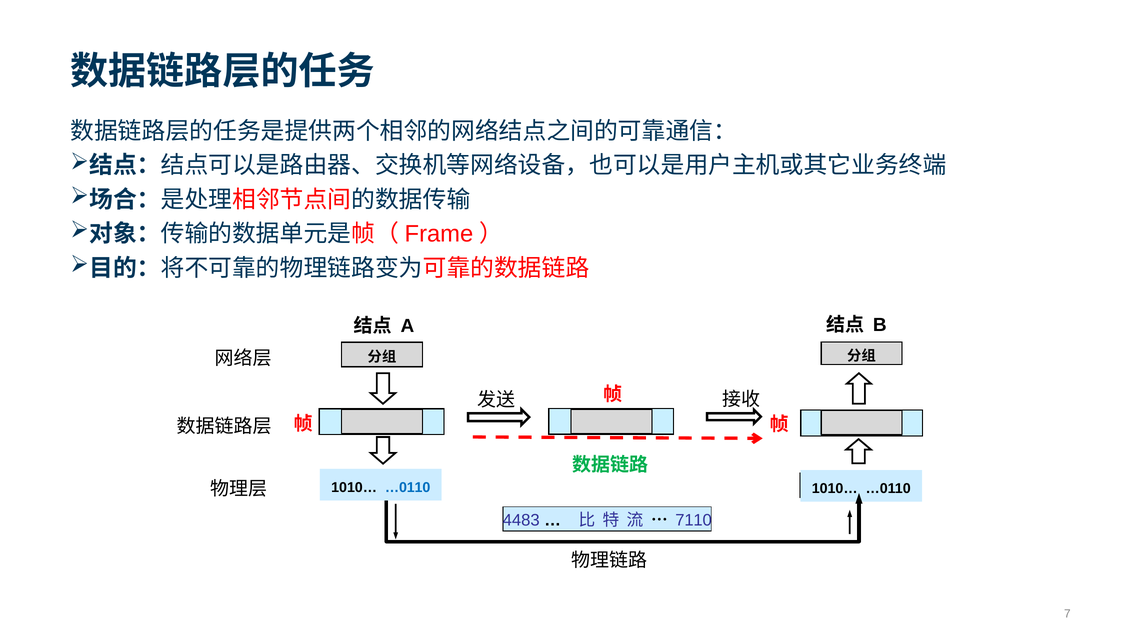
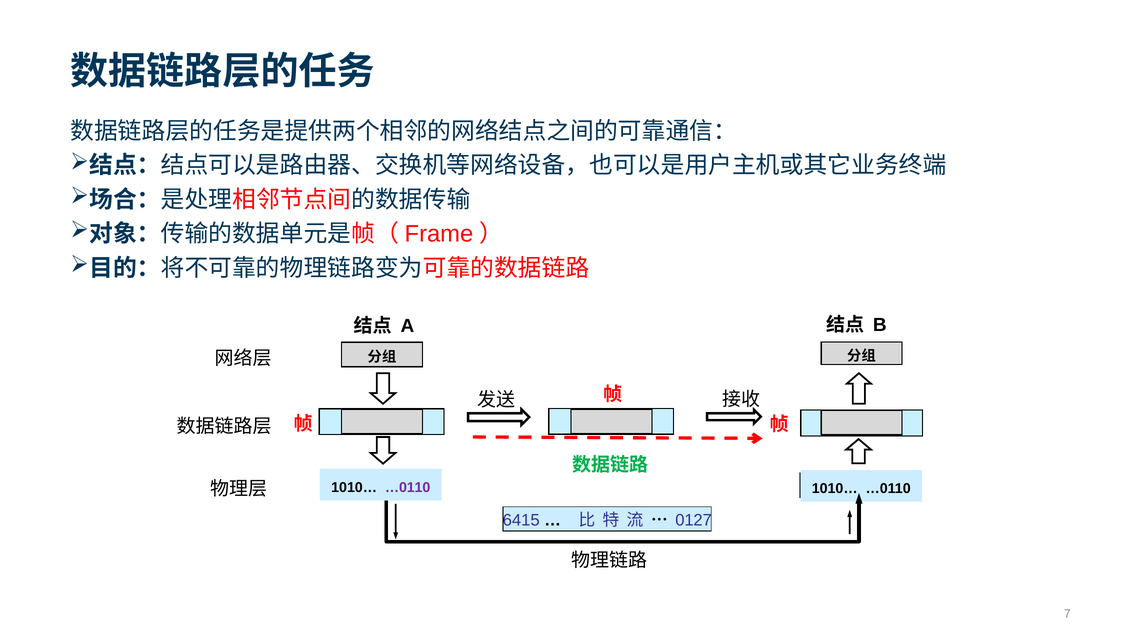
…0110 colour: blue -> purple (408, 487)
4483: 4483 -> 6415 (521, 520)
7110: 7110 -> 0127 (694, 520)
